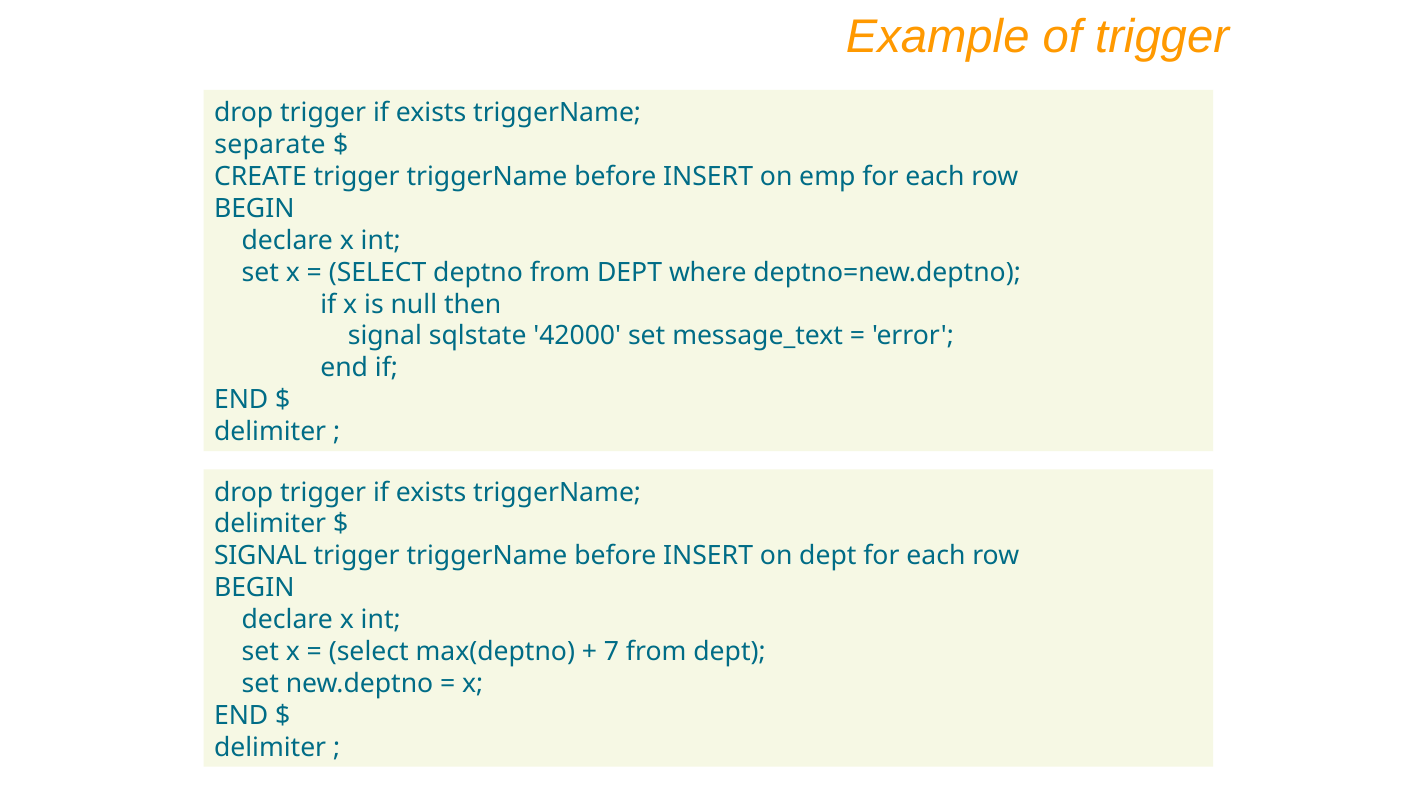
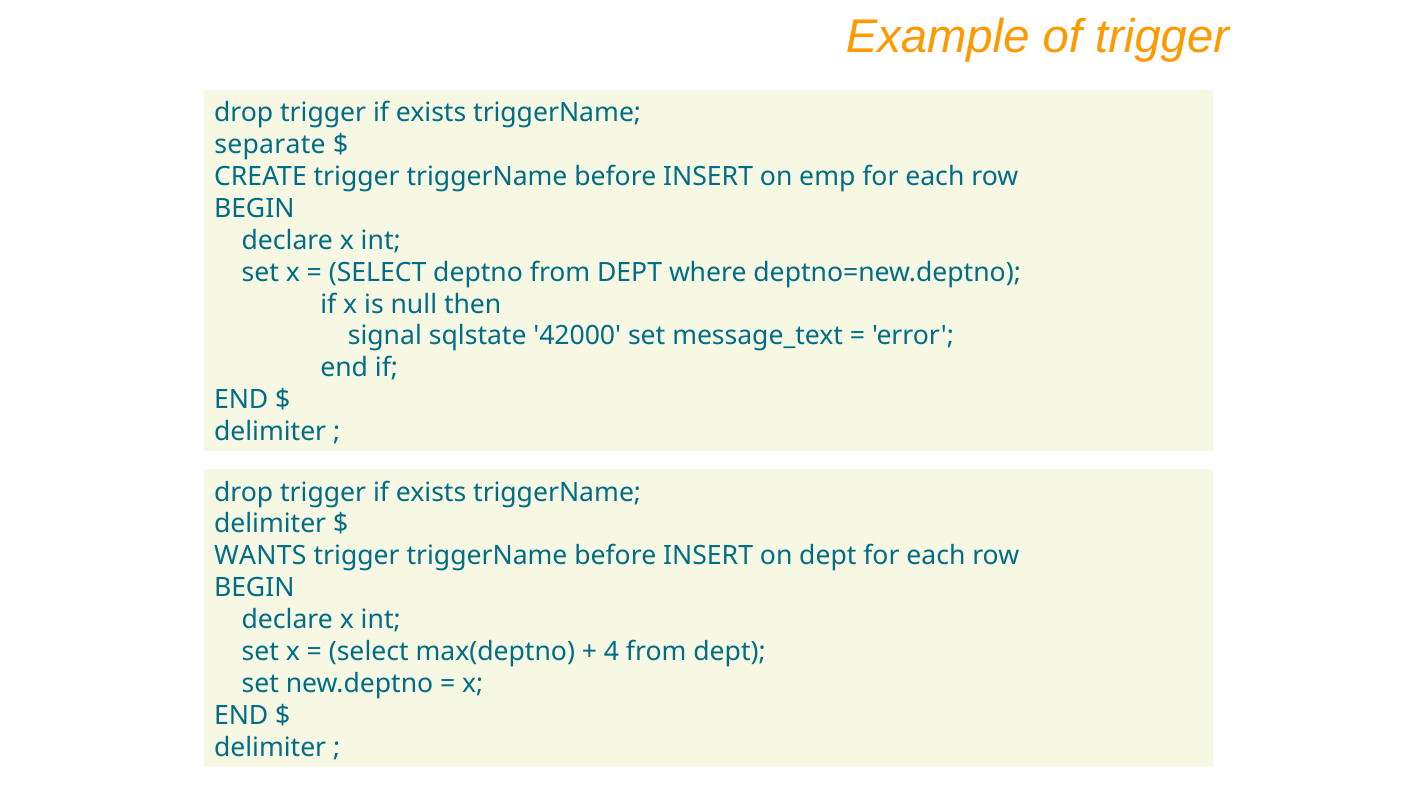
SIGNAL: SIGNAL -> WANTS (260, 556)
7: 7 -> 4 (611, 652)
